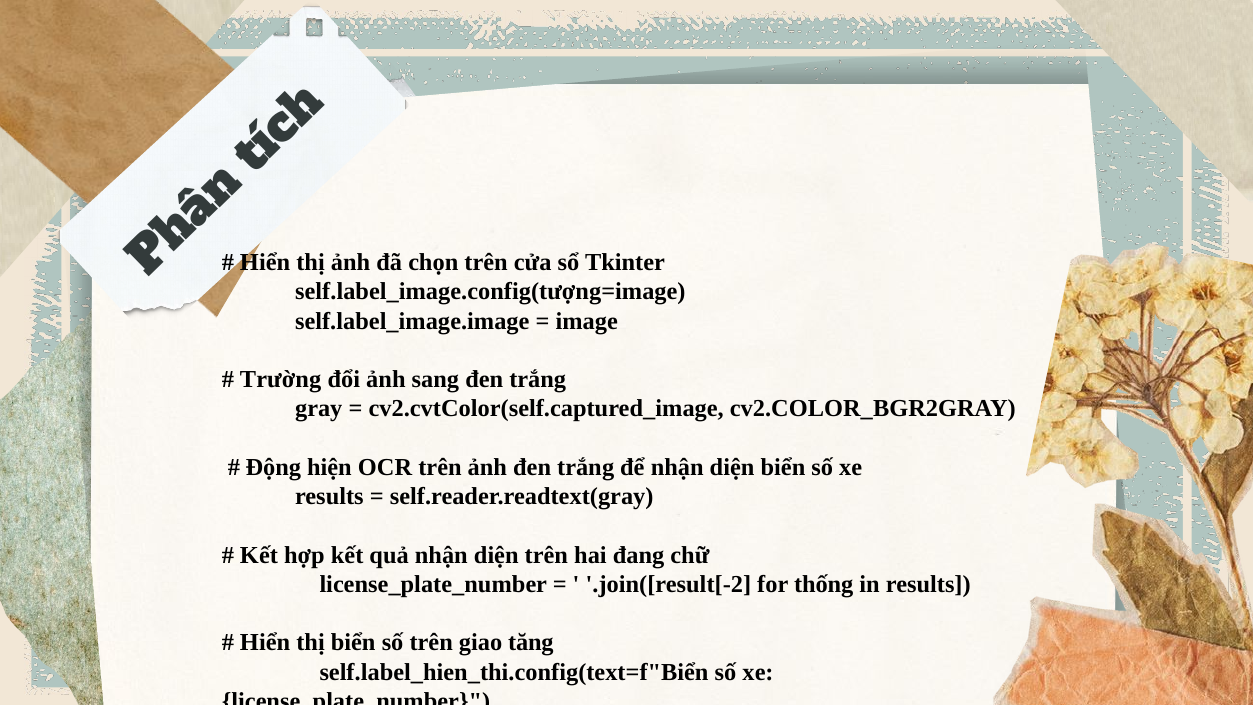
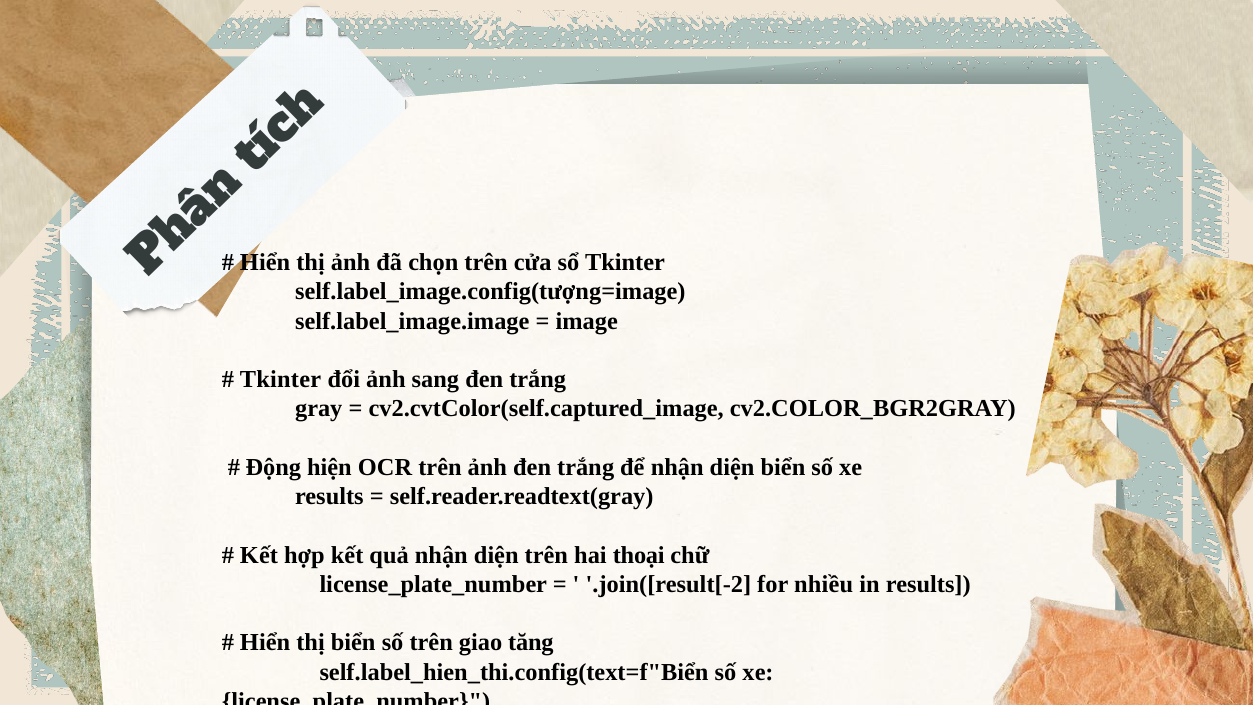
Trường: Trường -> Tkinter (281, 380)
đang: đang -> thoại (639, 555)
thống: thống -> nhiều (824, 584)
